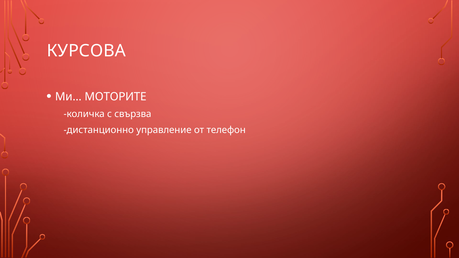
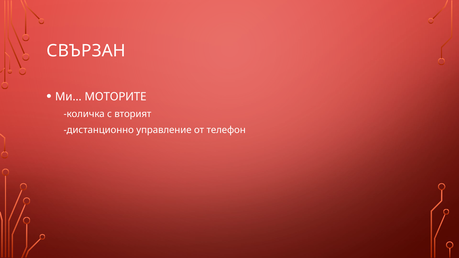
КУРСОВА: КУРСОВА -> СВЪРЗАН (86, 51)
свързва: свързва -> вторият (133, 114)
